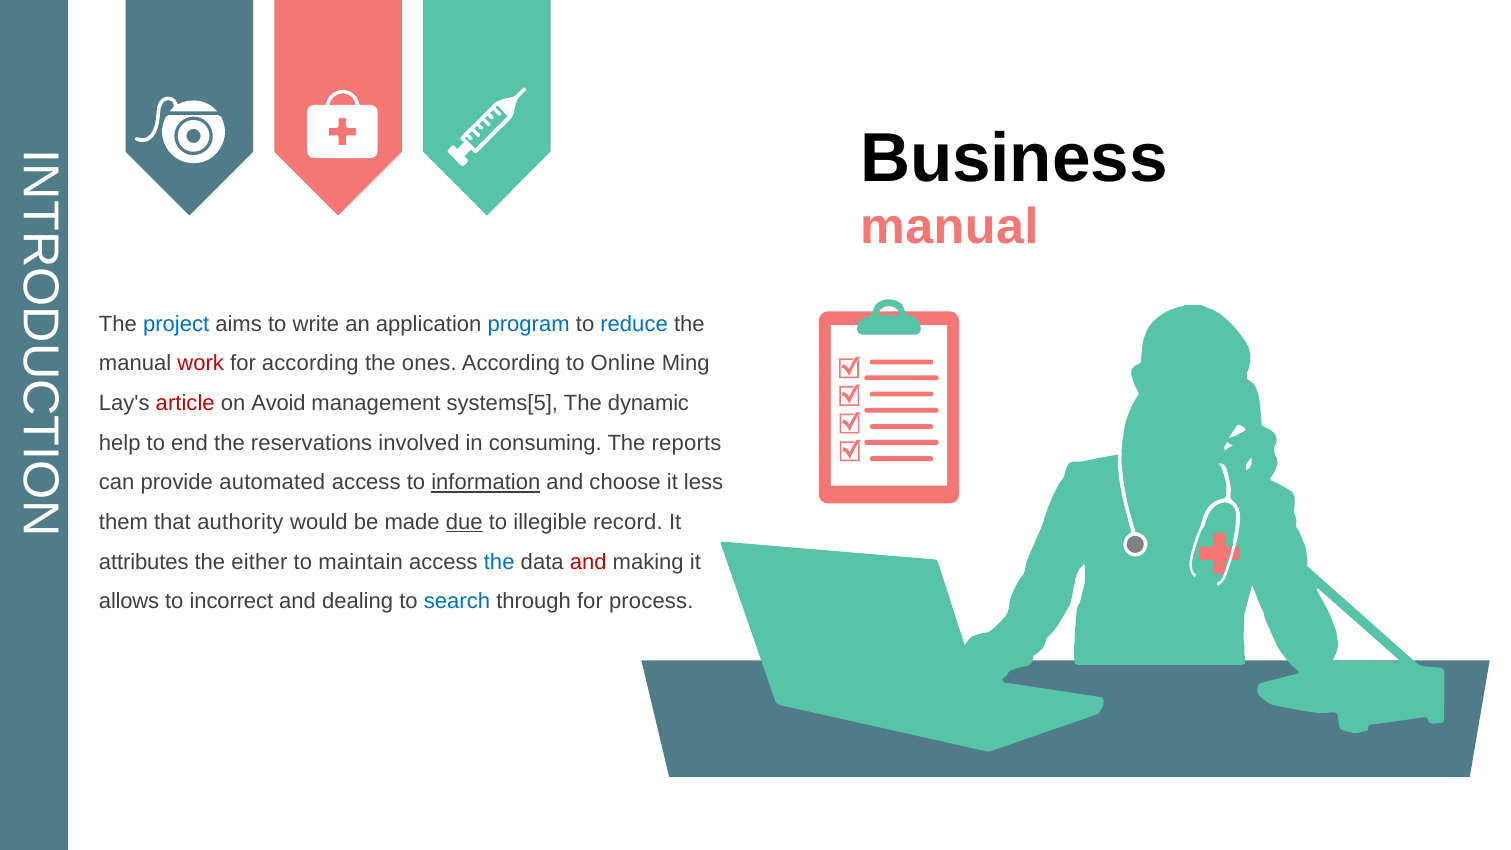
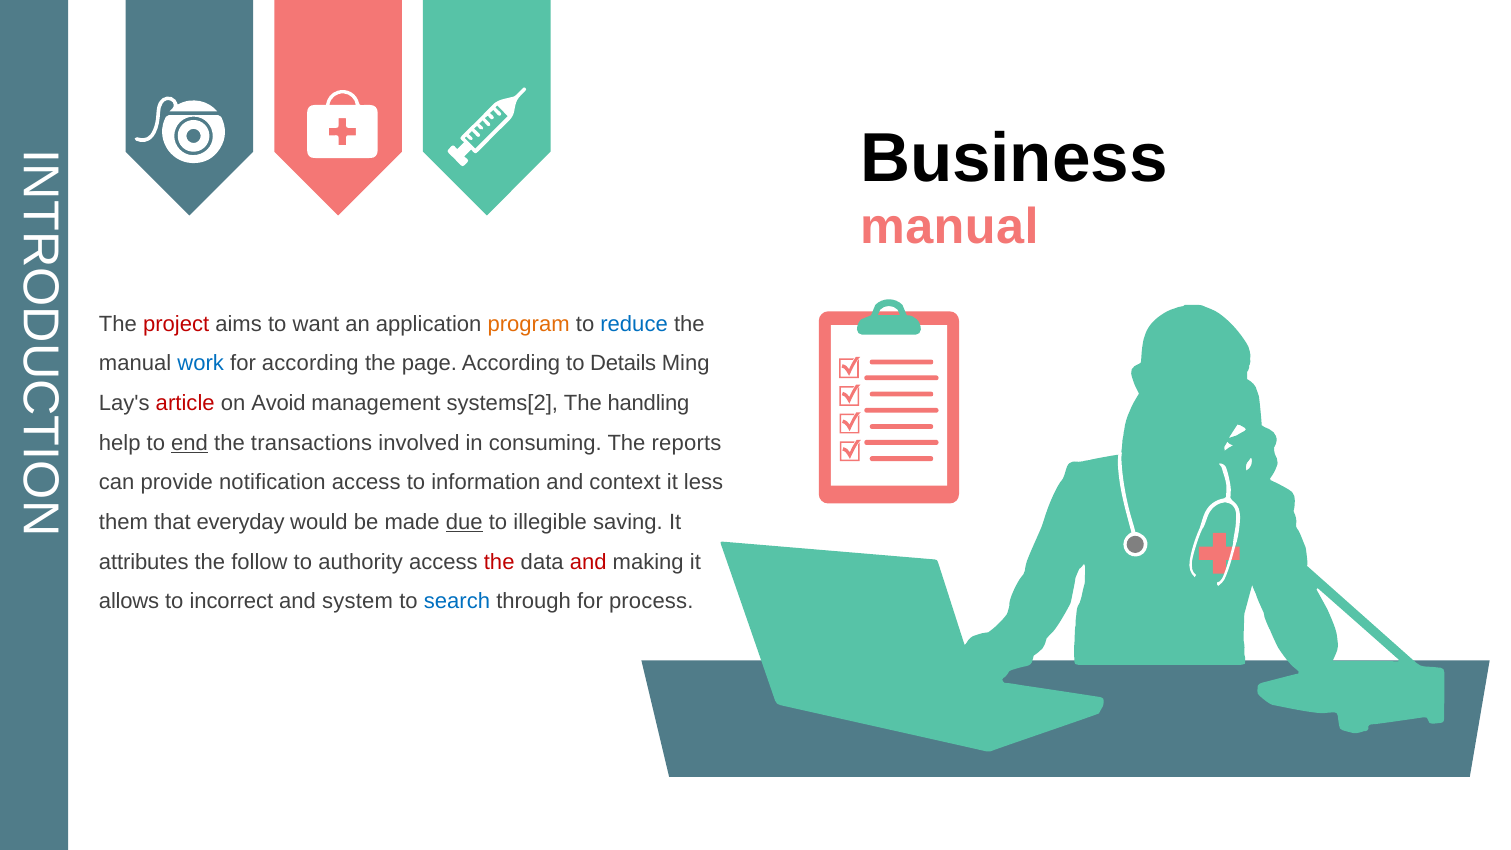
project colour: blue -> red (176, 324)
write: write -> want (316, 324)
program colour: blue -> orange (529, 324)
work colour: red -> blue (201, 363)
ones: ones -> page (429, 363)
Online: Online -> Details (623, 363)
systems[5: systems[5 -> systems[2 (502, 403)
dynamic: dynamic -> handling (649, 403)
end underline: none -> present (190, 443)
reservations: reservations -> transactions (312, 443)
automated: automated -> notification (272, 482)
information underline: present -> none (486, 482)
choose: choose -> context (625, 482)
authority: authority -> everyday (241, 522)
record: record -> saving (628, 522)
either: either -> follow (259, 562)
maintain: maintain -> authority (361, 562)
the colour: blue -> red (499, 562)
dealing: dealing -> system (357, 601)
